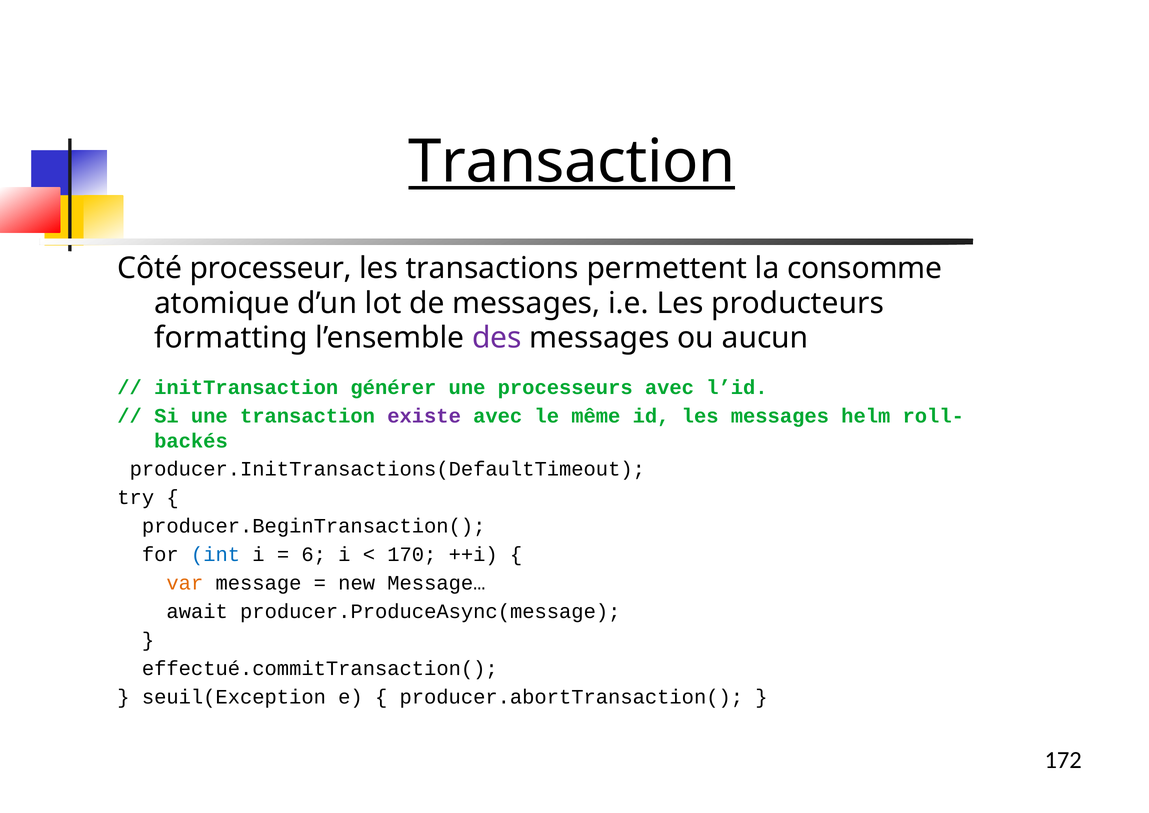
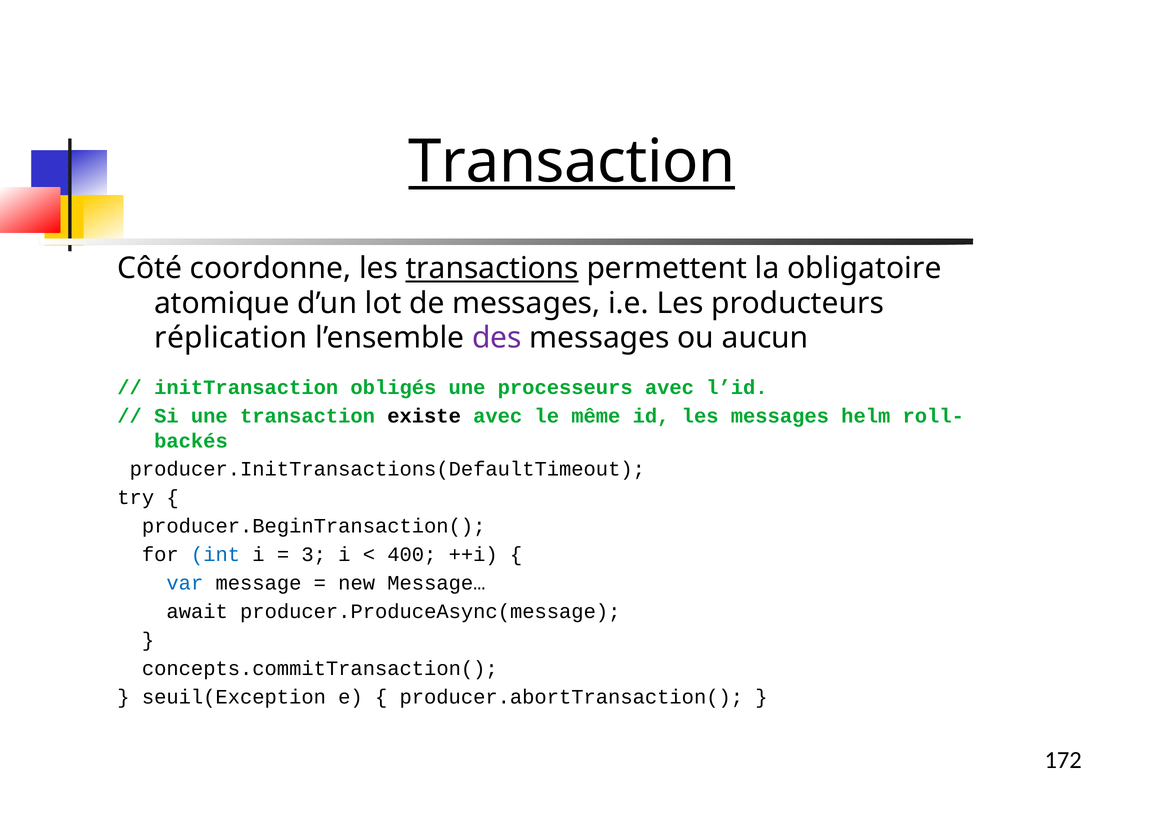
processeur: processeur -> coordonne (271, 268)
transactions underline: none -> present (492, 268)
consomme: consomme -> obligatoire (864, 268)
formatting: formatting -> réplication (231, 337)
générer: générer -> obligés (393, 387)
existe colour: purple -> black (424, 416)
6: 6 -> 3 (314, 554)
170: 170 -> 400 (412, 554)
var colour: orange -> blue (185, 583)
effectué.commitTransaction(: effectué.commitTransaction( -> concepts.commitTransaction( (320, 668)
